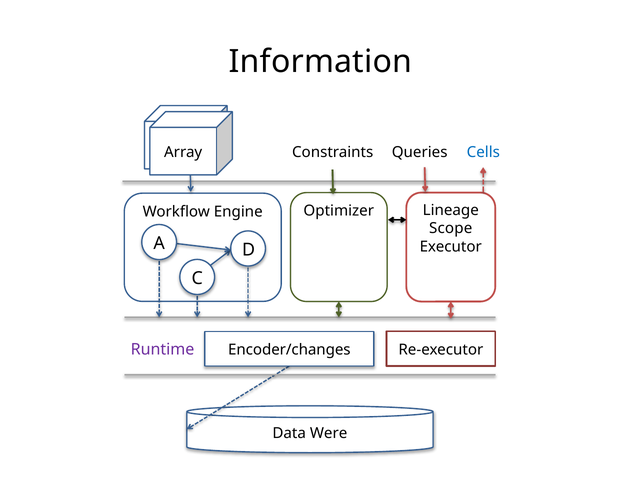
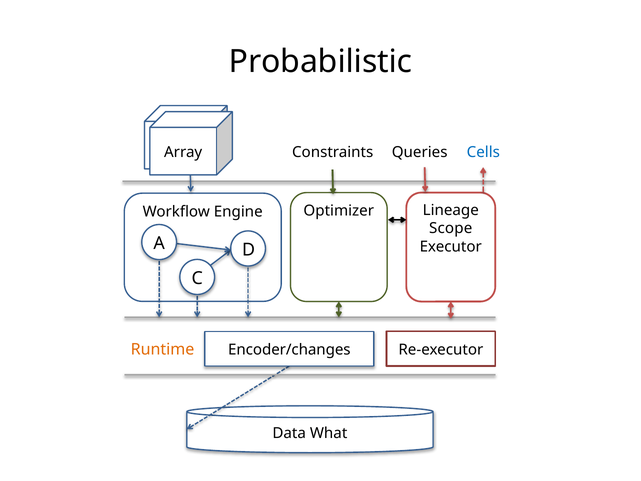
Information: Information -> Probabilistic (321, 62)
Runtime colour: purple -> orange (162, 349)
Were: Were -> What (329, 433)
